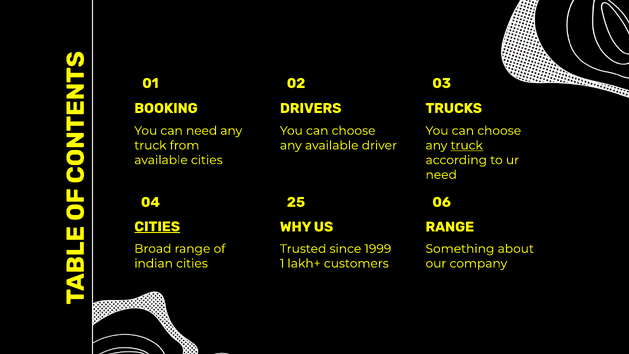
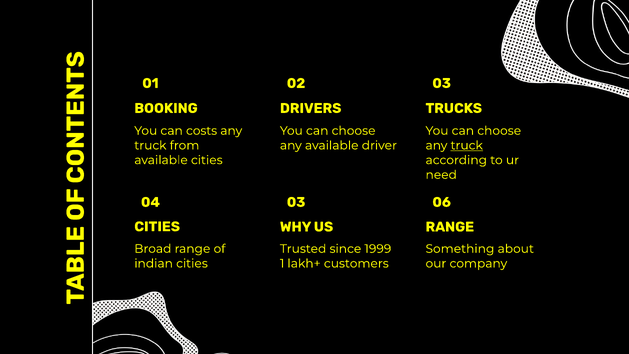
can need: need -> costs (202, 131)
04 25: 25 -> 03 (296, 202)
CITIES underline: present -> none (157, 227)
